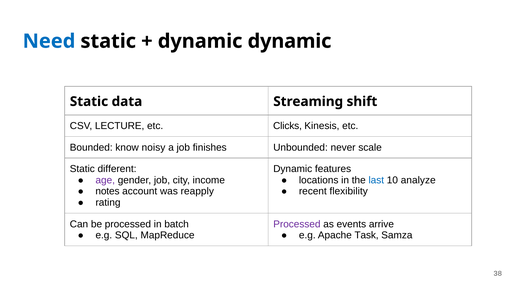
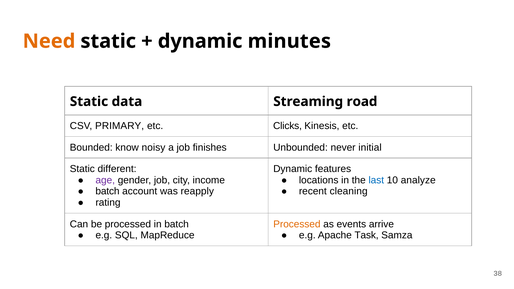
Need colour: blue -> orange (49, 41)
dynamic dynamic: dynamic -> minutes (289, 41)
shift: shift -> road (362, 102)
LECTURE: LECTURE -> PRIMARY (120, 126)
scale: scale -> initial (370, 148)
notes: notes -> batch (108, 191)
flexibility: flexibility -> cleaning (349, 191)
Processed colour: purple -> orange (297, 224)
